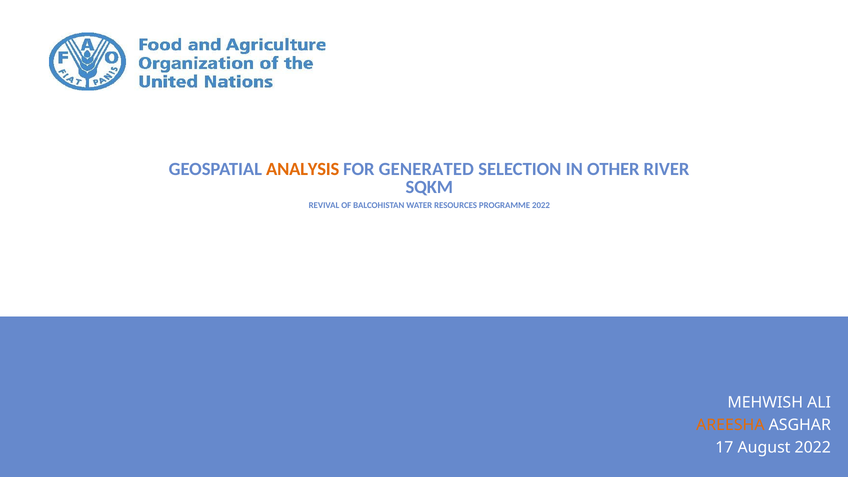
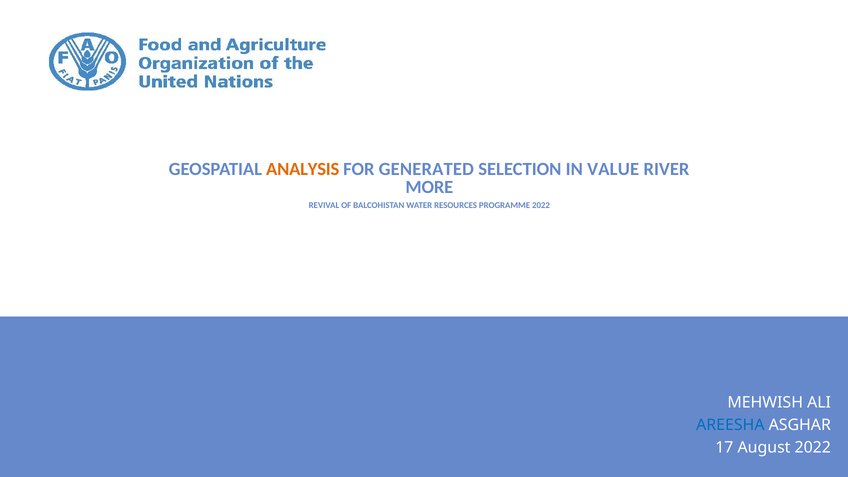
OTHER: OTHER -> VALUE (613, 169)
SQKM: SQKM -> MORE (429, 187)
AREESHA colour: orange -> blue (730, 425)
